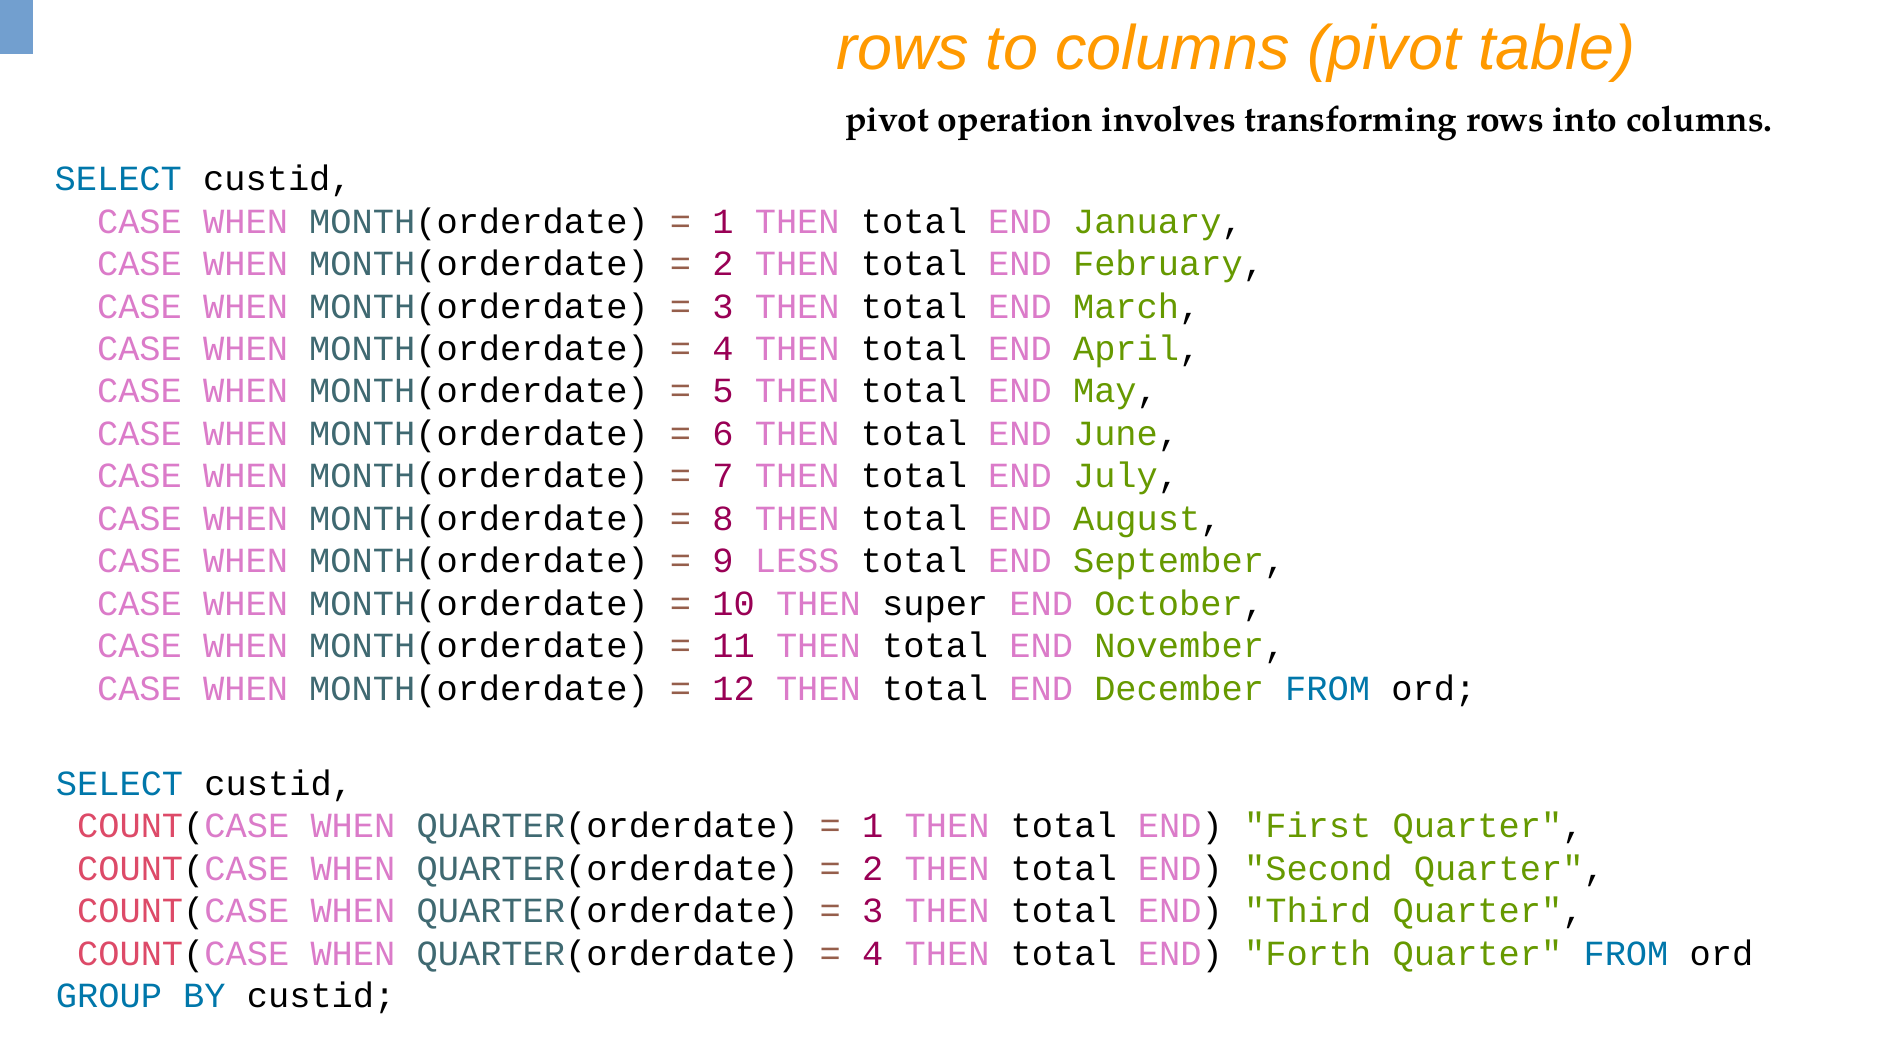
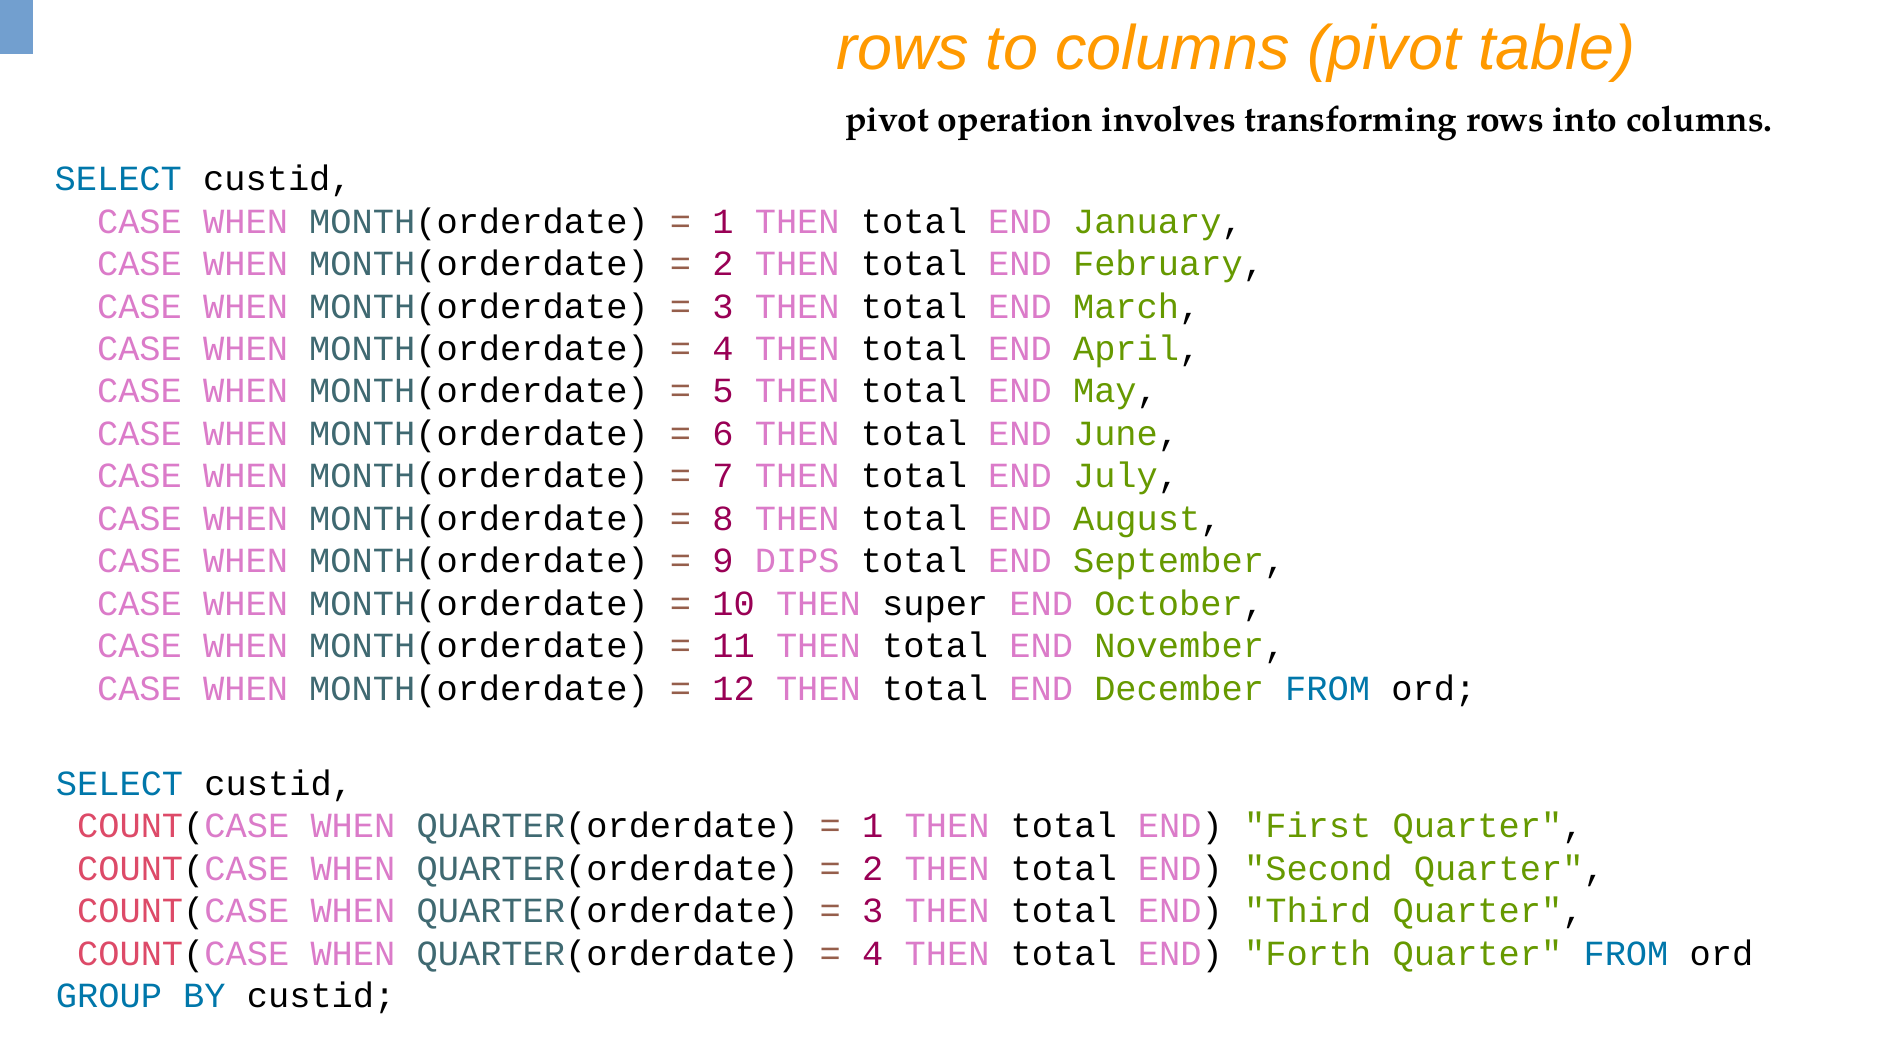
LESS: LESS -> DIPS (797, 561)
